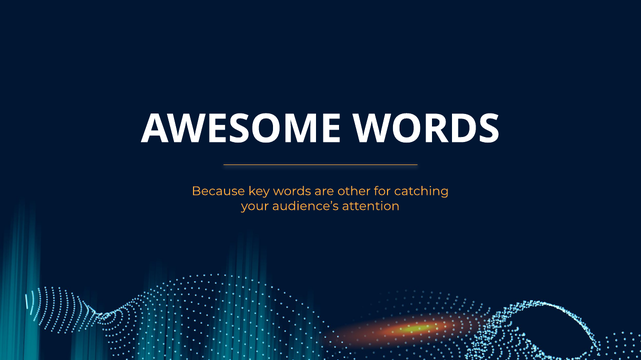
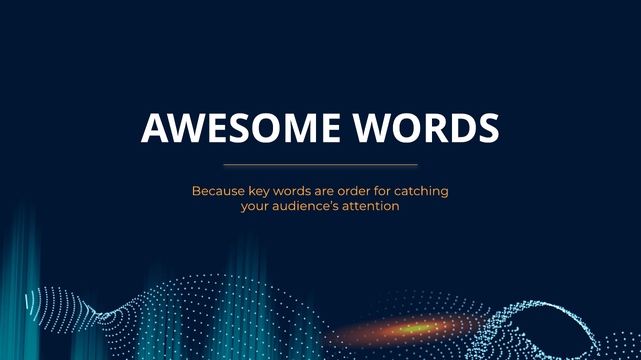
other: other -> order (354, 191)
